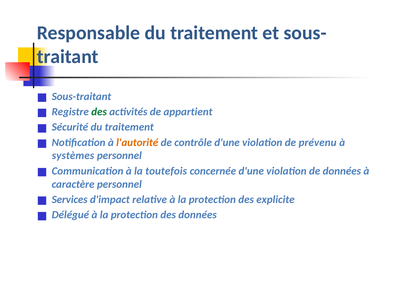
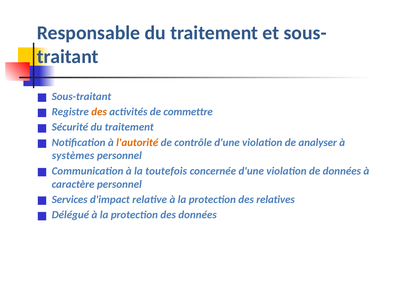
des colour: green -> orange (99, 112)
appartient: appartient -> commettre (188, 112)
prévenu: prévenu -> analyser (318, 143)
explicite: explicite -> relatives (276, 200)
